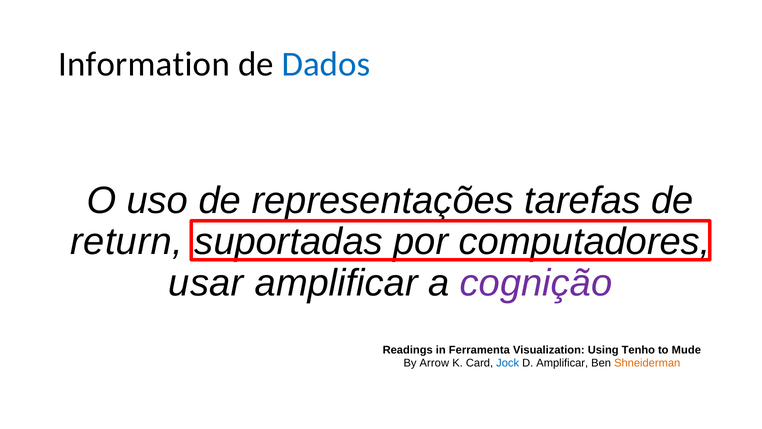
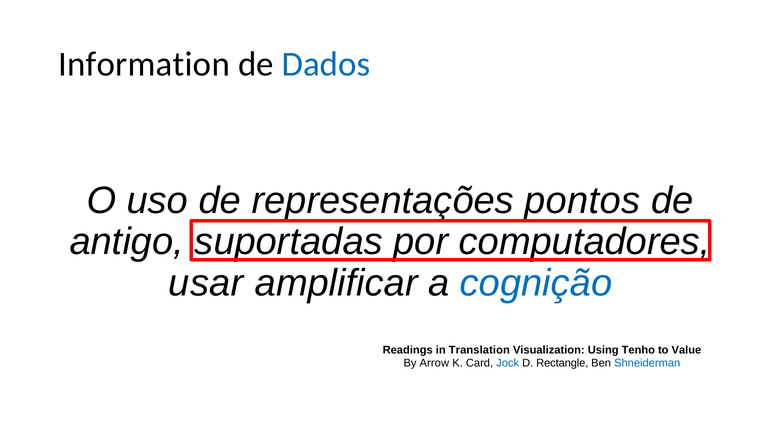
tarefas: tarefas -> pontos (582, 201)
return: return -> antigo (127, 242)
cognição colour: purple -> blue (536, 283)
Ferramenta: Ferramenta -> Translation (479, 350)
Mude: Mude -> Value (686, 350)
D Amplificar: Amplificar -> Rectangle (562, 363)
Shneiderman colour: orange -> blue (647, 363)
